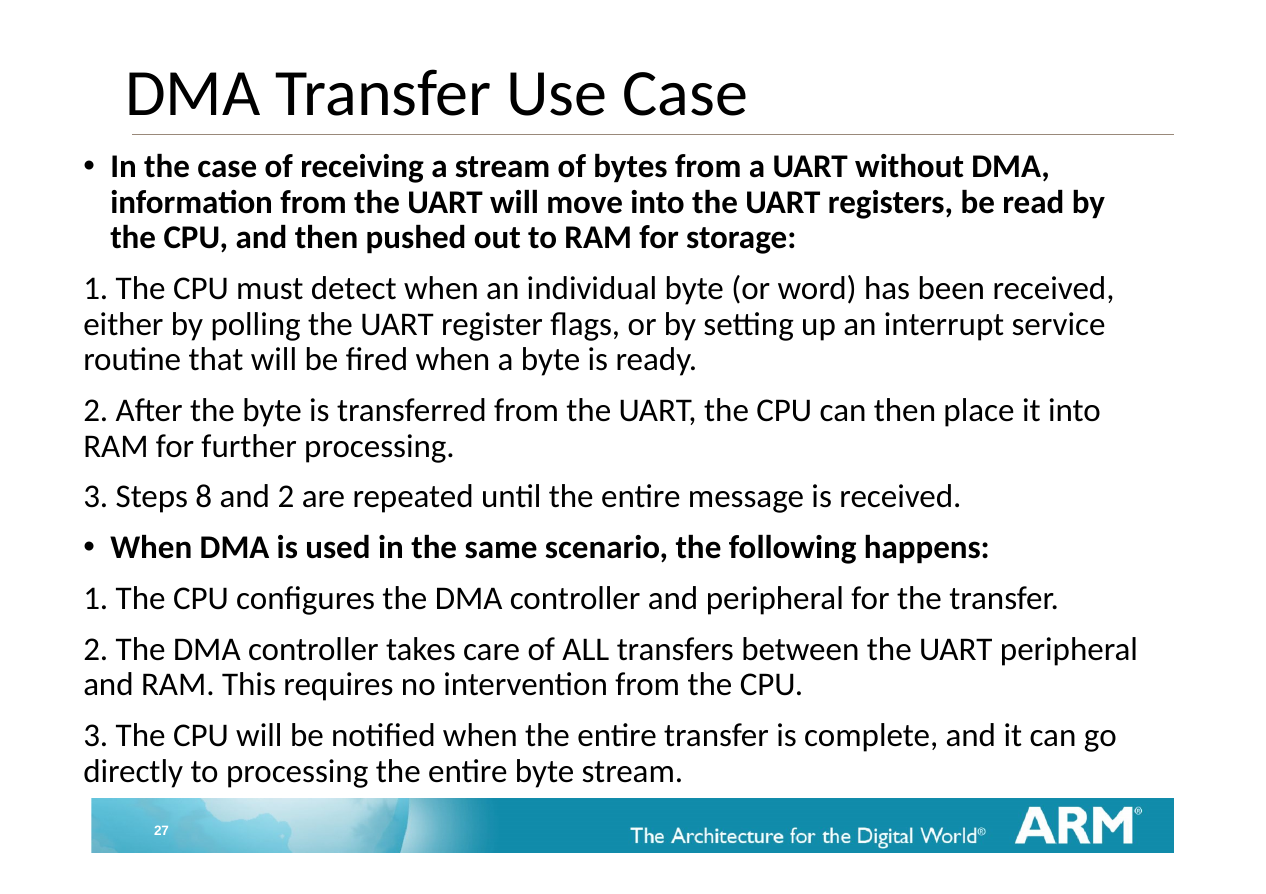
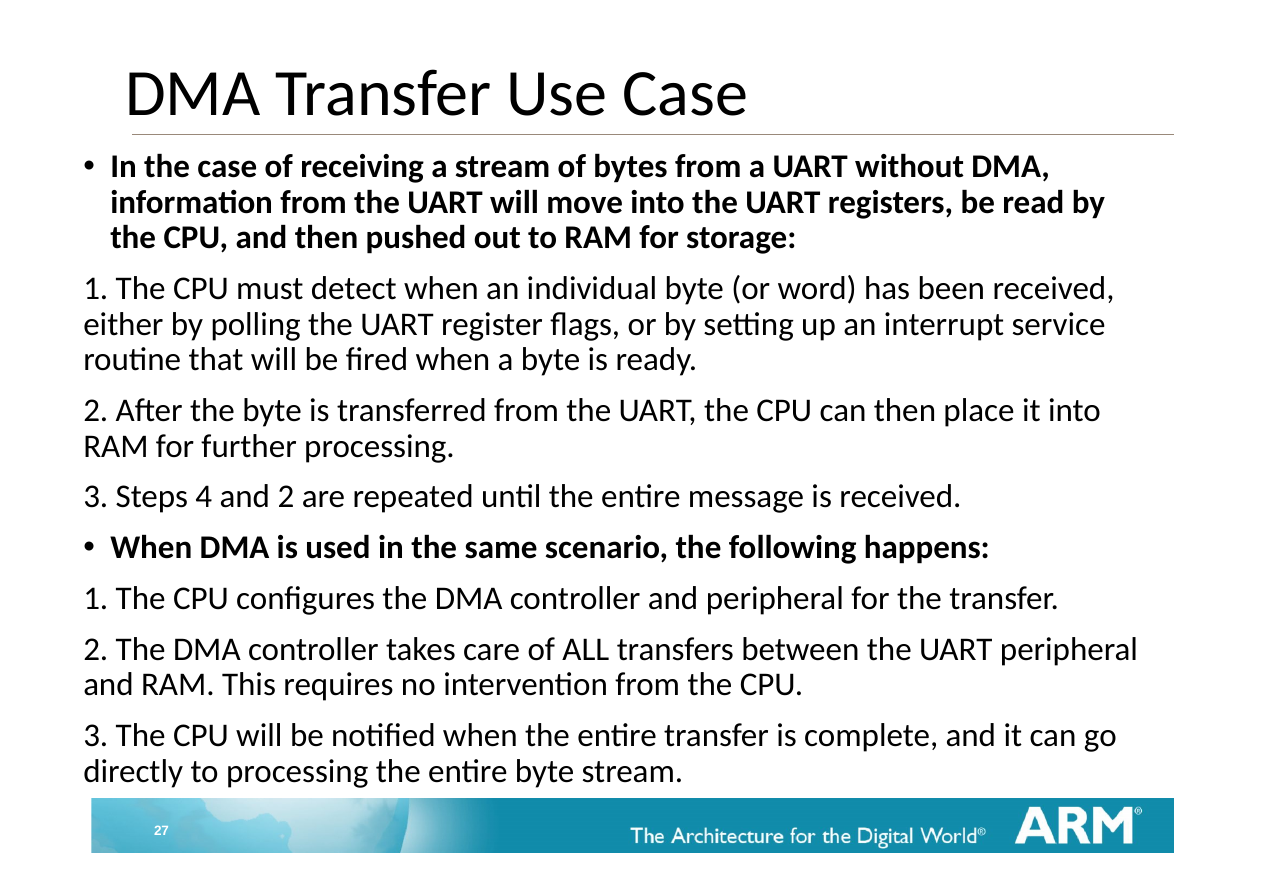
8: 8 -> 4 (204, 497)
